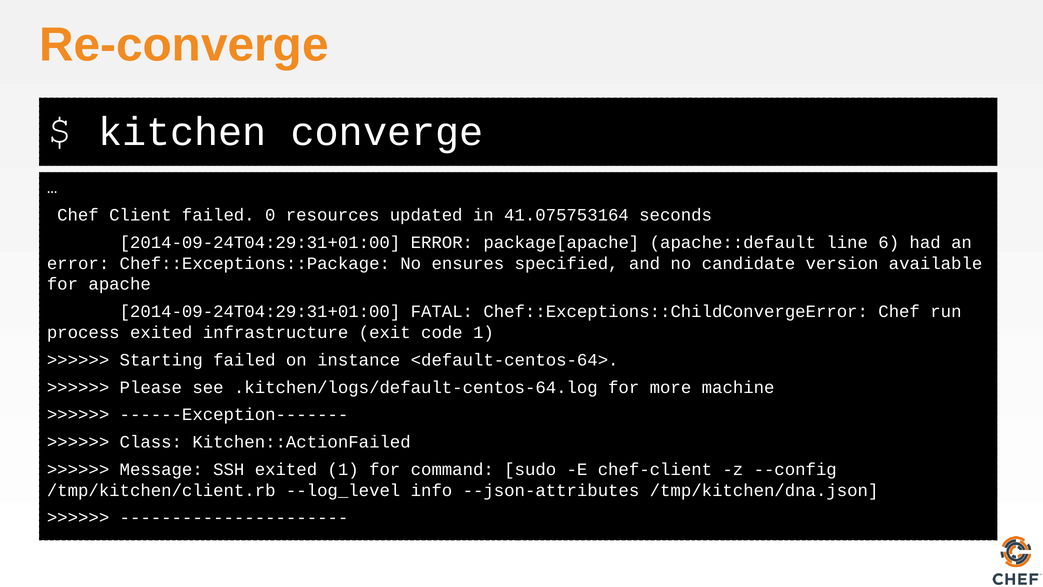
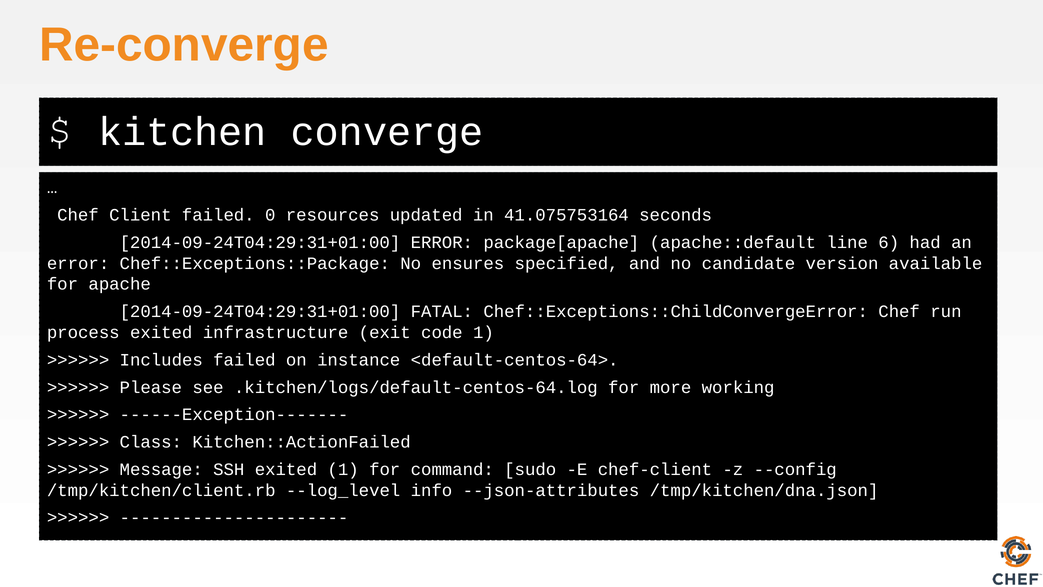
Starting: Starting -> Includes (161, 360)
machine: machine -> working (738, 387)
